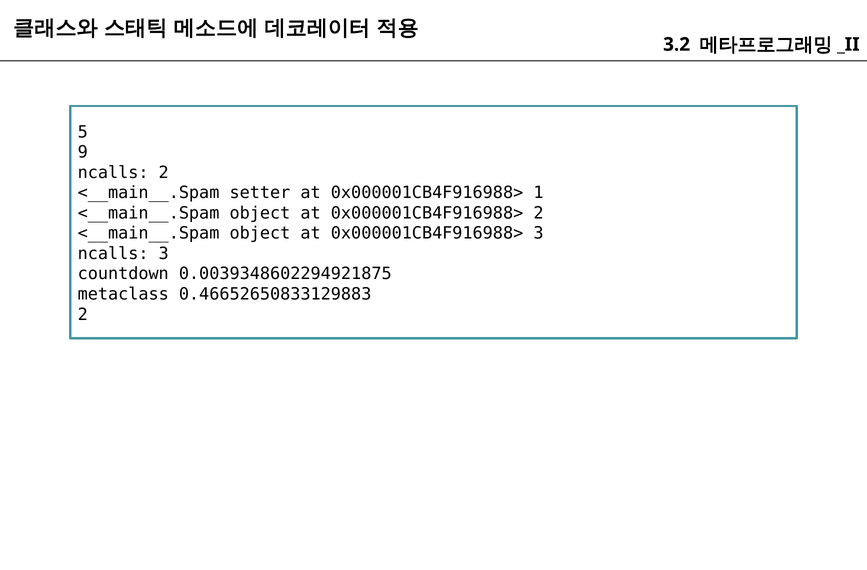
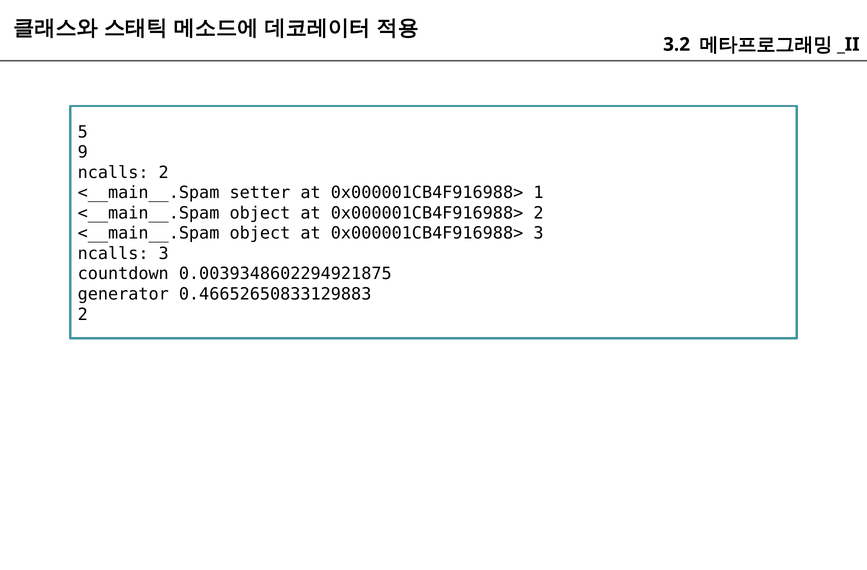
metaclass: metaclass -> generator (123, 294)
